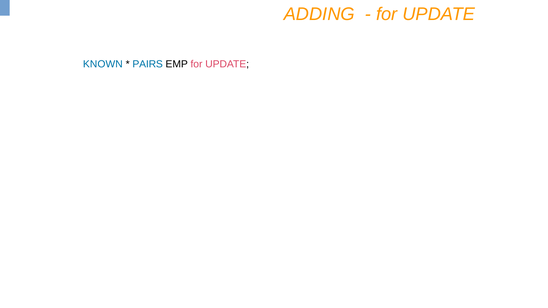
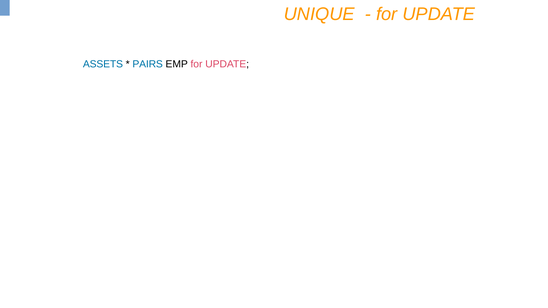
ADDING: ADDING -> UNIQUE (319, 14)
KNOWN: KNOWN -> ASSETS (103, 64)
